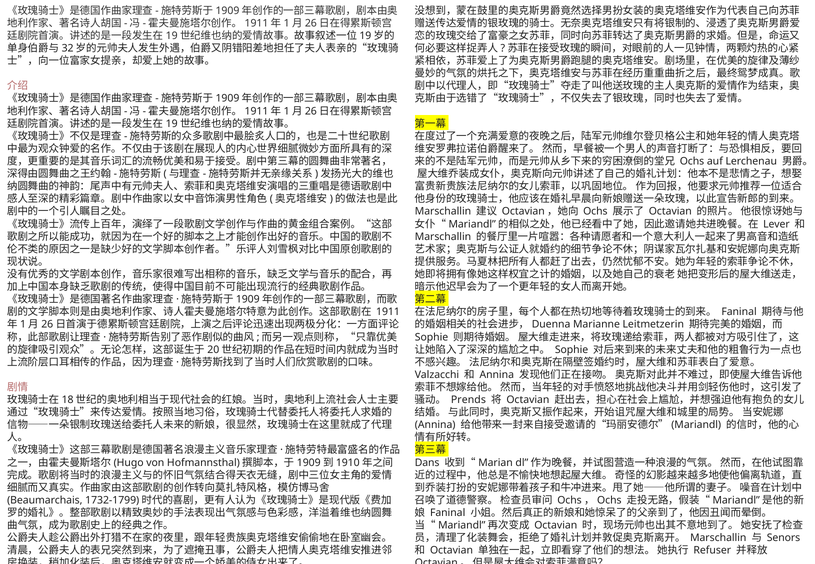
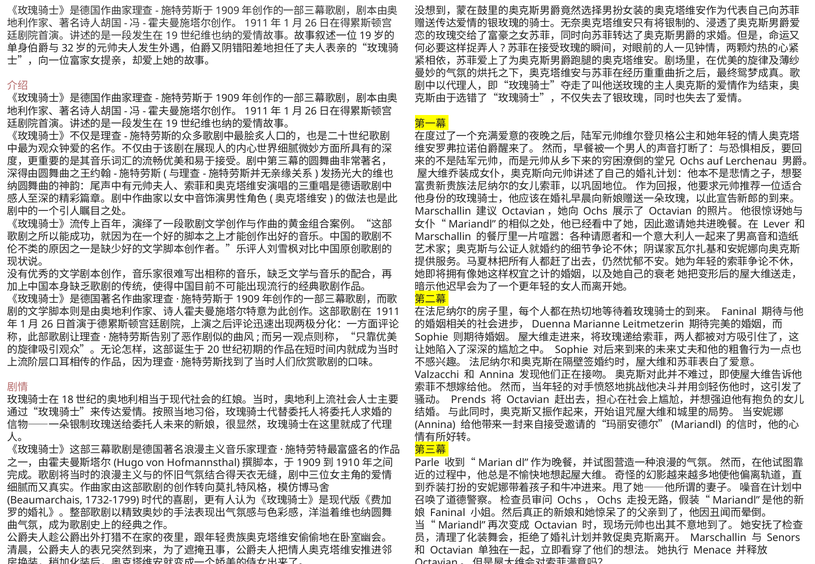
Dans: Dans -> Parle (427, 463)
Refuser: Refuser -> Menace (712, 551)
